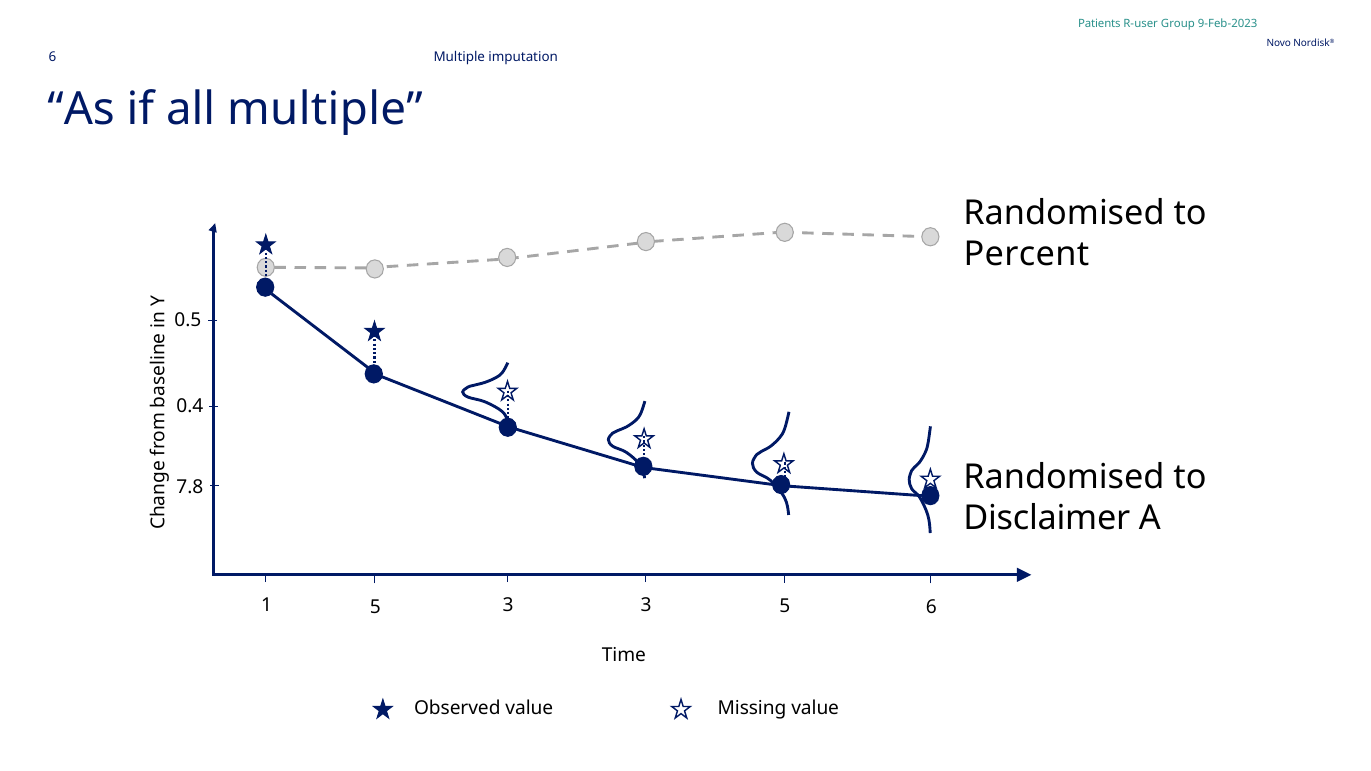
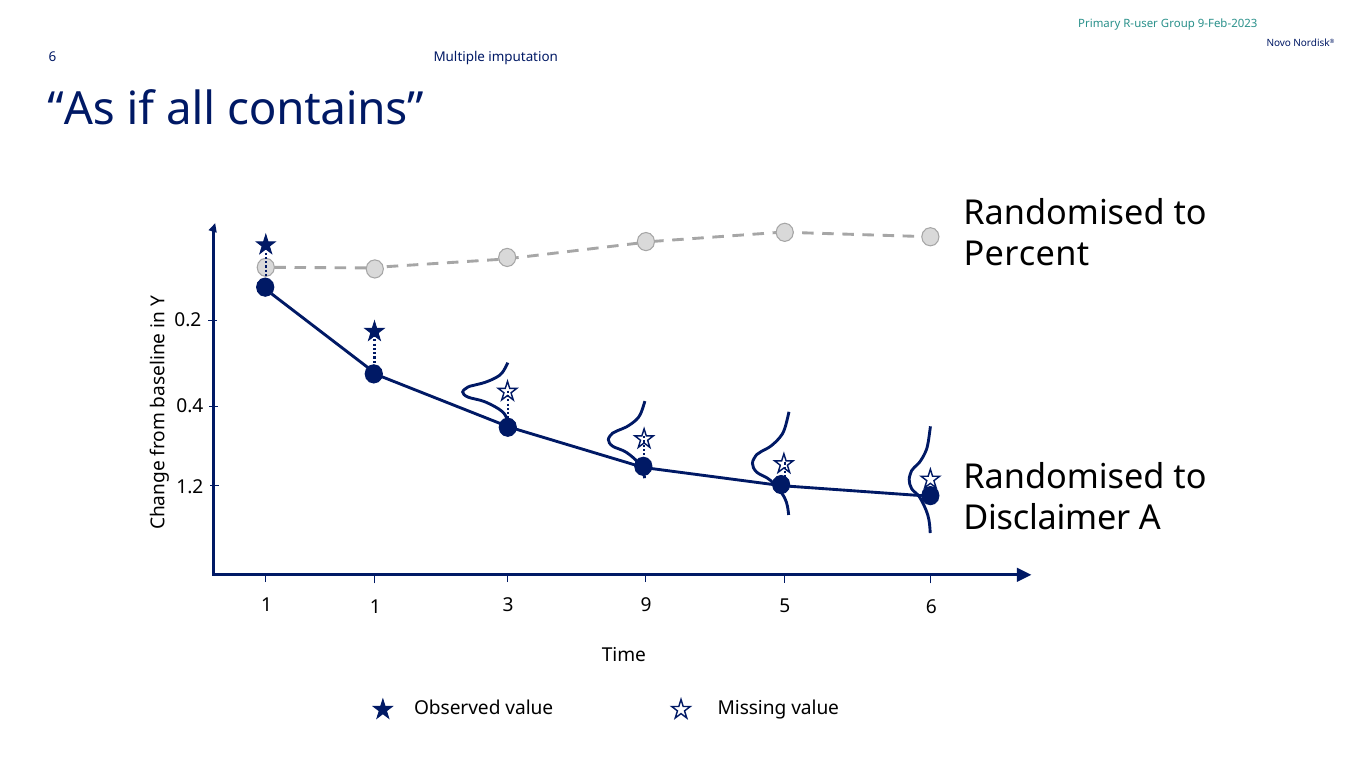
Patients: Patients -> Primary (1099, 24)
all multiple: multiple -> contains (325, 110)
0.5: 0.5 -> 0.2 (188, 320)
7.8: 7.8 -> 1.2 (190, 487)
1 5: 5 -> 1 (375, 607)
3 3: 3 -> 9 (646, 606)
